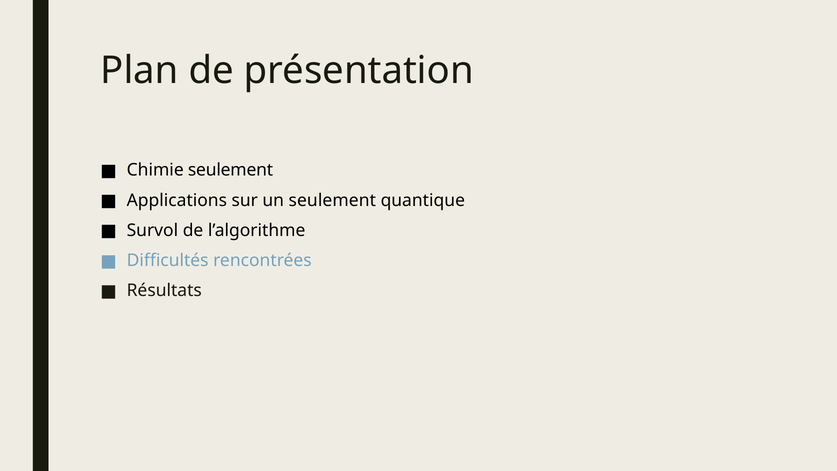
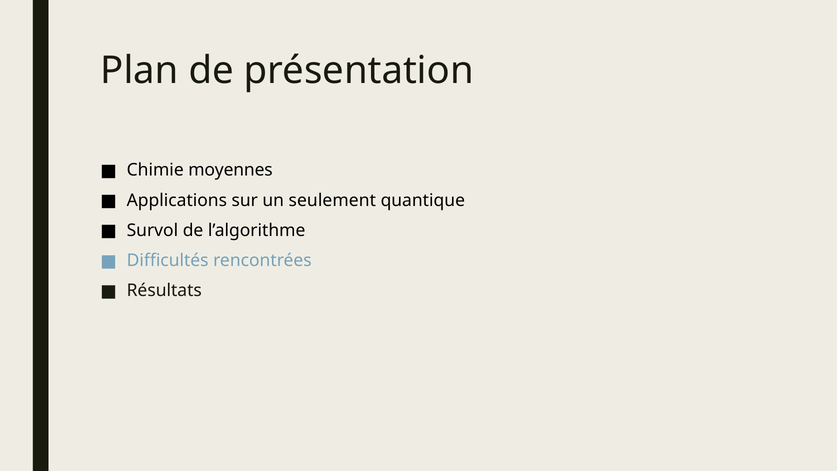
Chimie seulement: seulement -> moyennes (230, 170)
